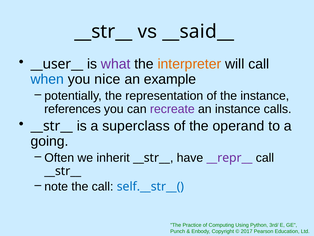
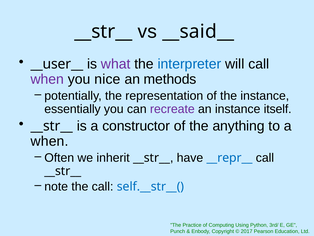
interpreter colour: orange -> blue (189, 64)
when colour: blue -> purple (47, 79)
example: example -> methods (170, 79)
references: references -> essentially (73, 109)
calls: calls -> itself (278, 109)
superclass: superclass -> constructor (136, 126)
operand: operand -> anything (239, 126)
going: going -> when (50, 141)
__repr__ colour: purple -> blue (230, 157)
